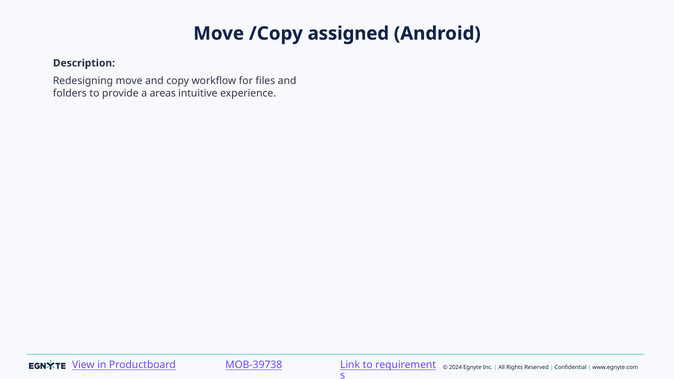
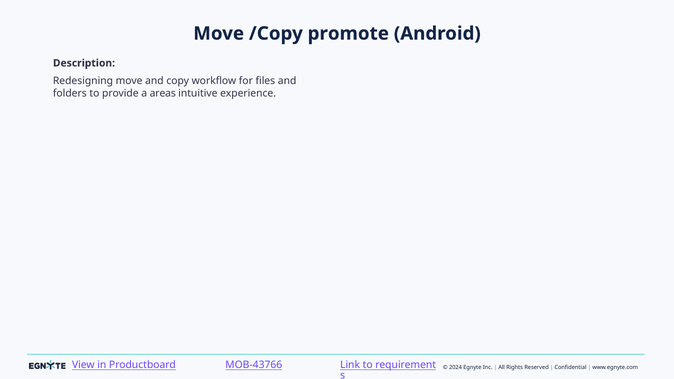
assigned: assigned -> promote (348, 34)
MOB-39738: MOB-39738 -> MOB-43766 (254, 365)
